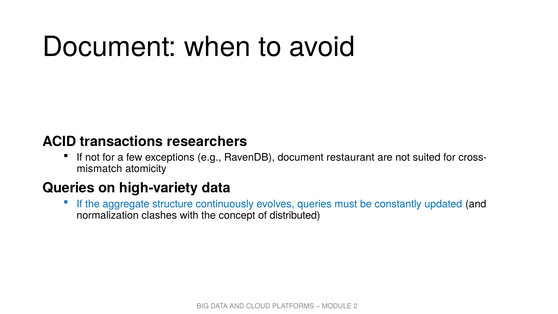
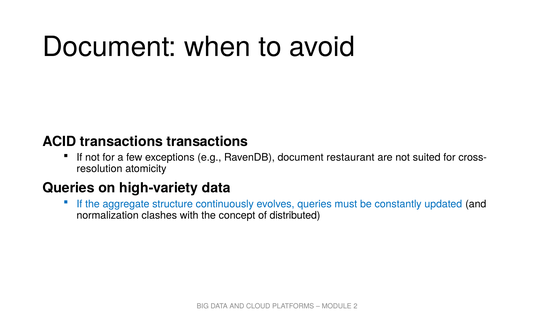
transactions researchers: researchers -> transactions (207, 141)
mismatch: mismatch -> resolution (99, 169)
